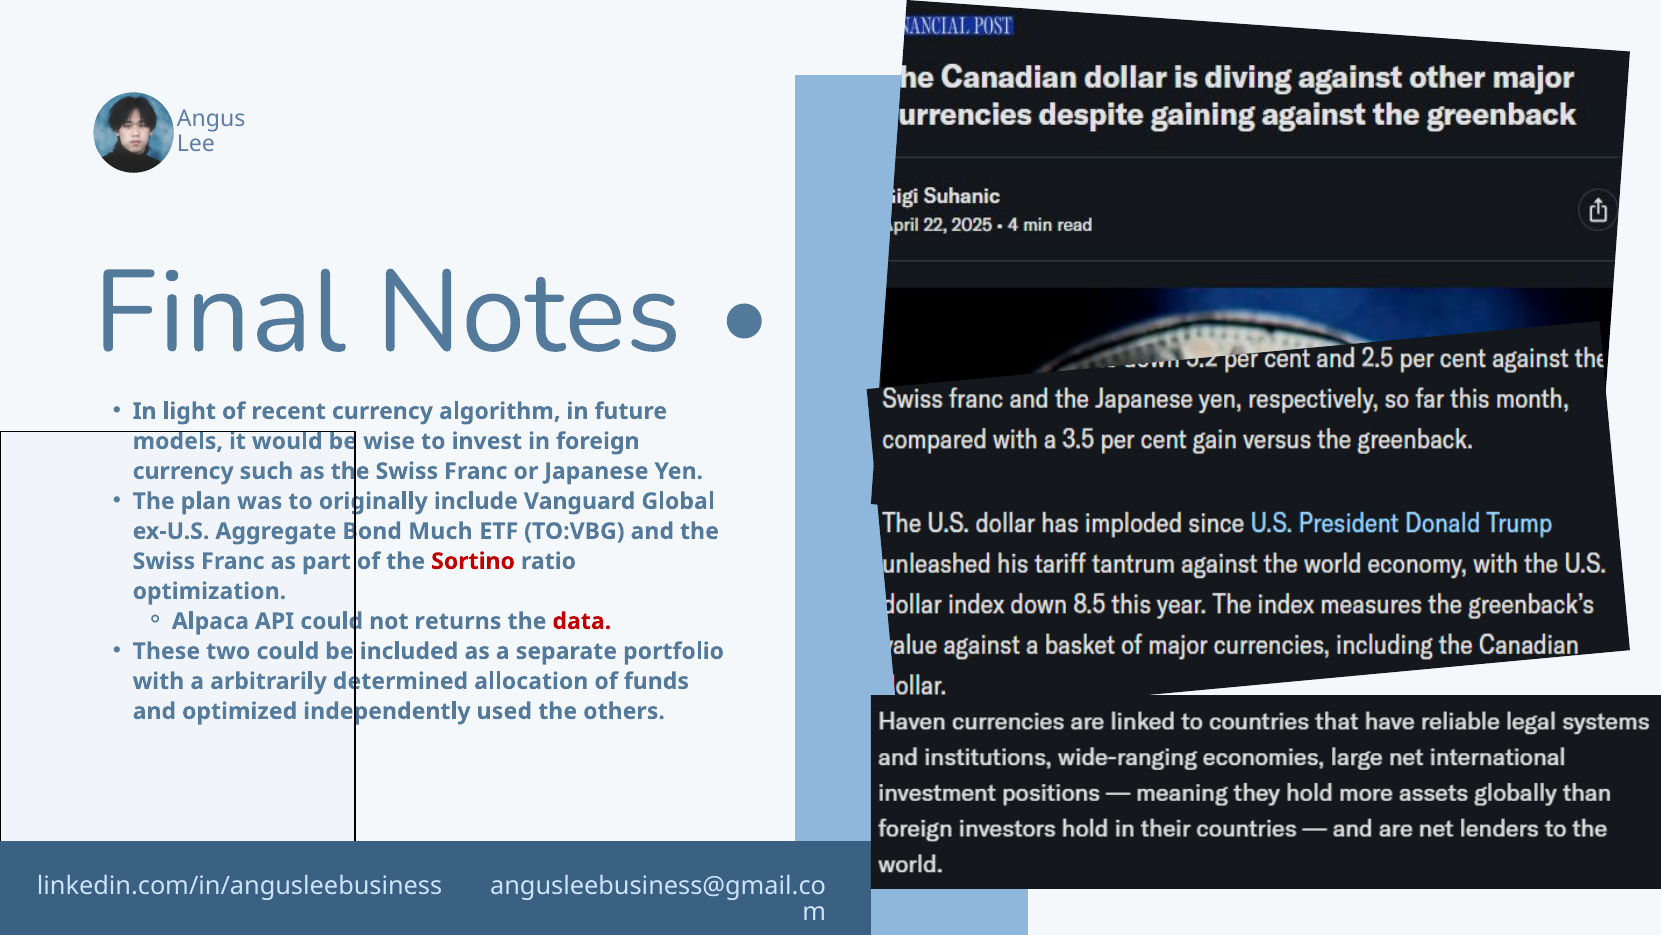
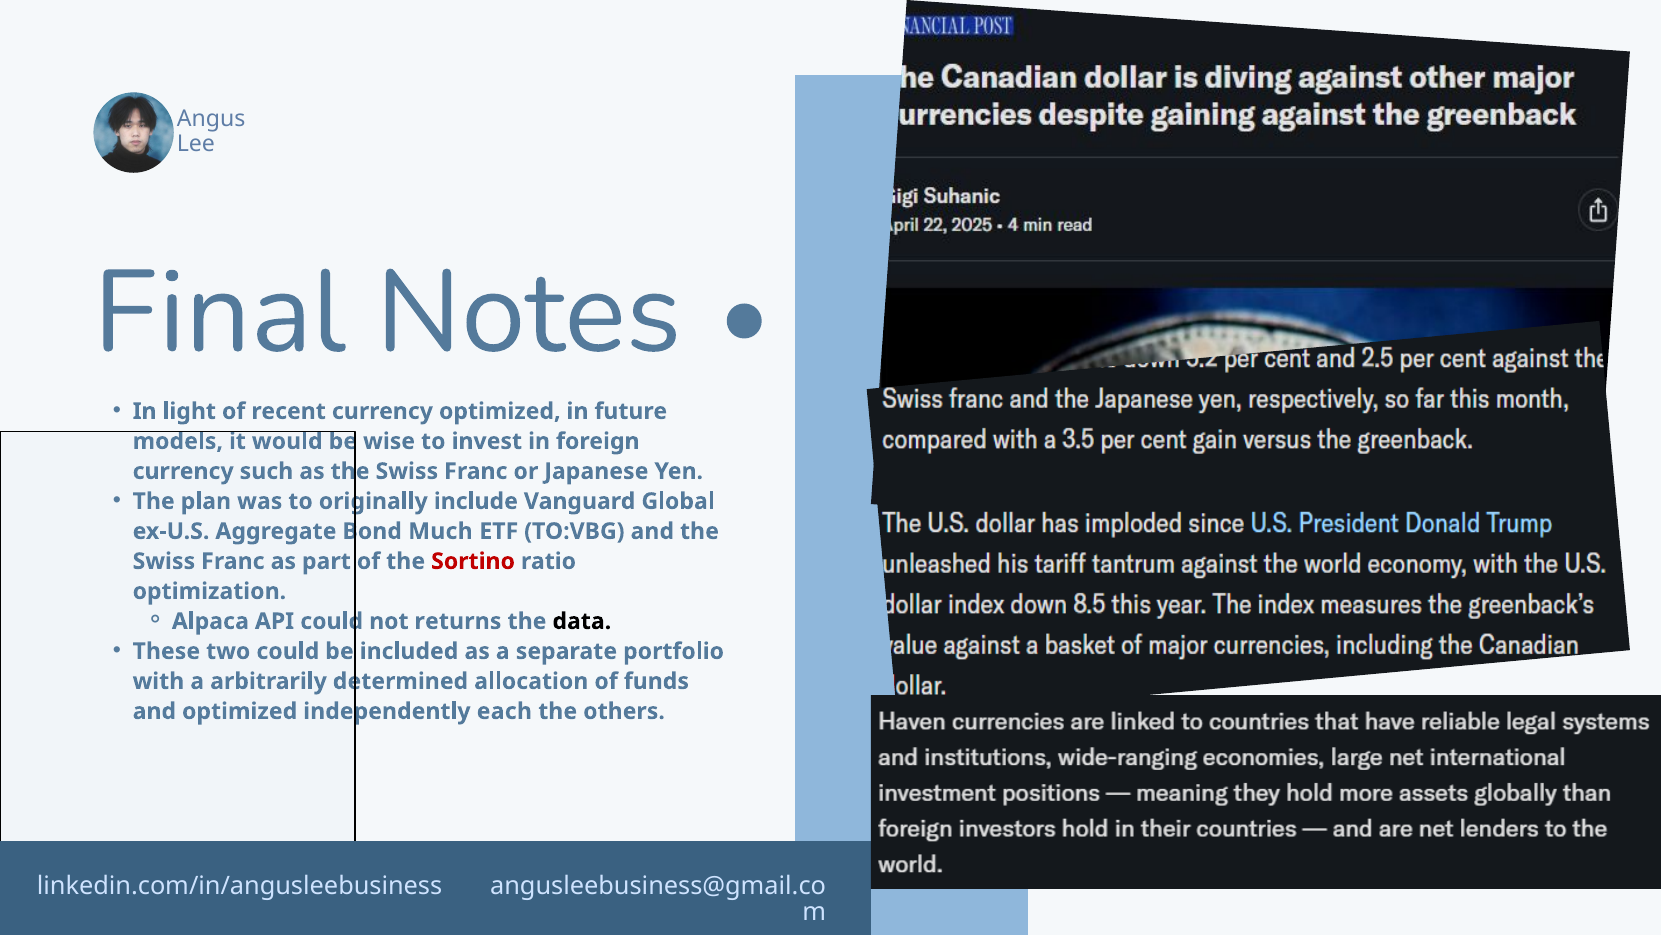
currency algorithm: algorithm -> optimized (500, 411)
data colour: red -> black (582, 621)
used: used -> each (504, 711)
